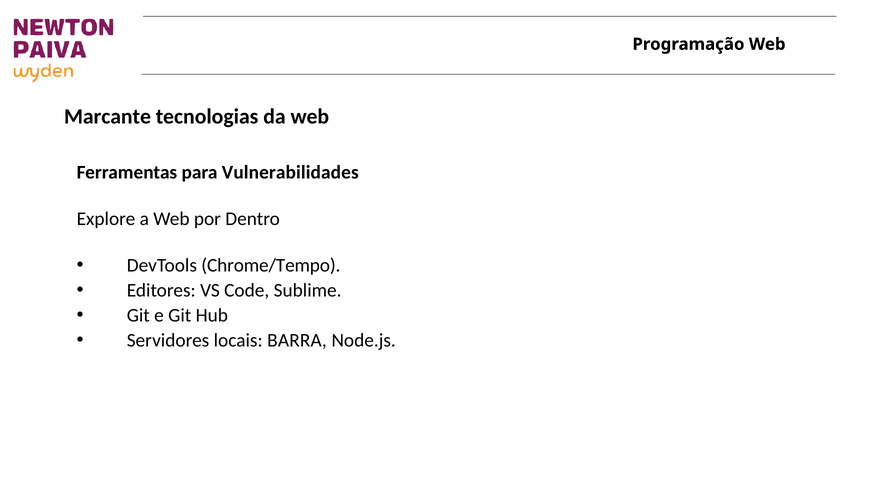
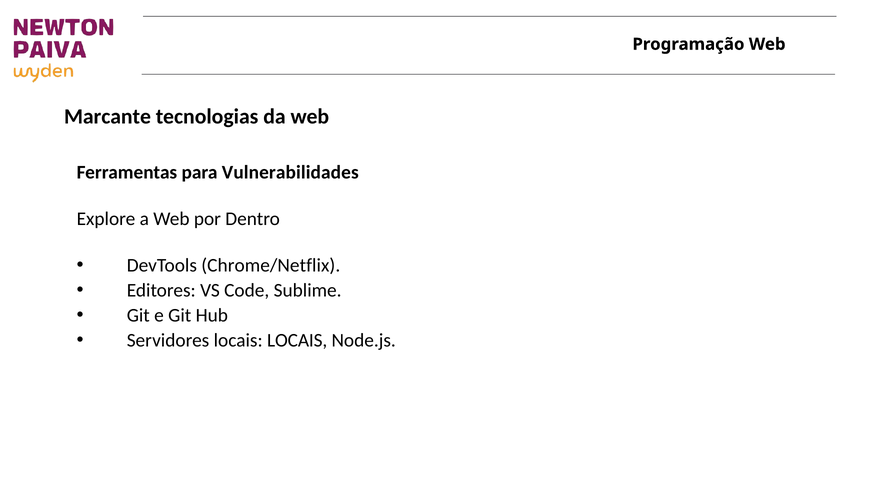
Chrome/Tempo: Chrome/Tempo -> Chrome/Netflix (271, 265)
locais BARRA: BARRA -> LOCAIS (297, 340)
